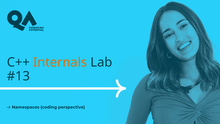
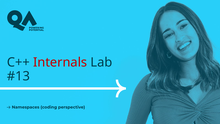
Internals colour: orange -> red (60, 62)
